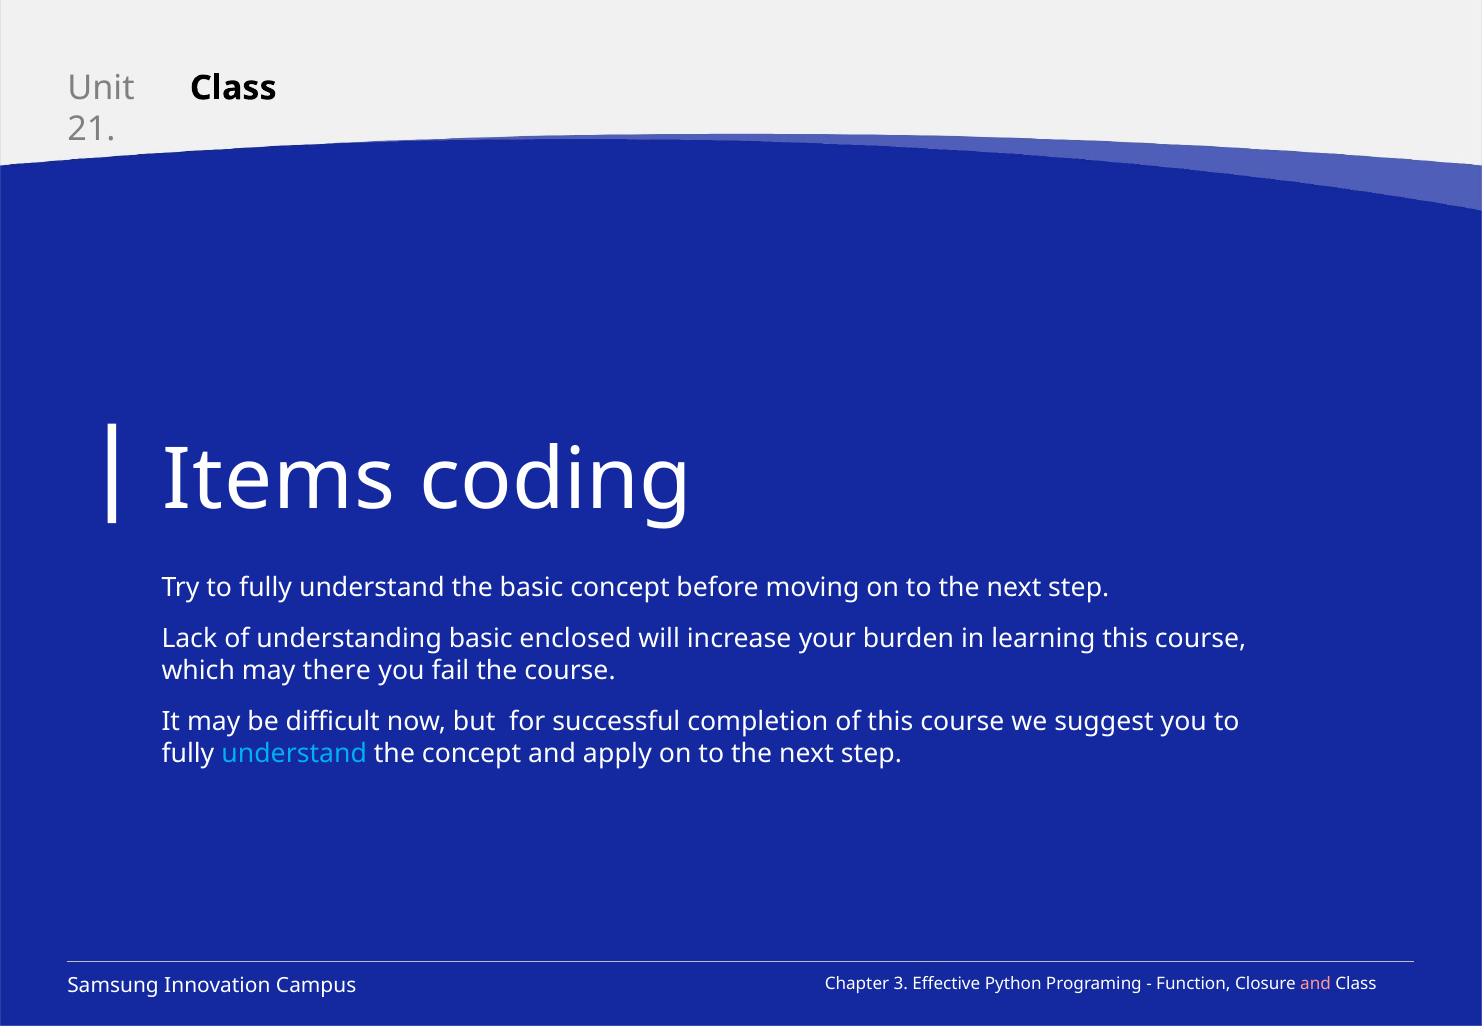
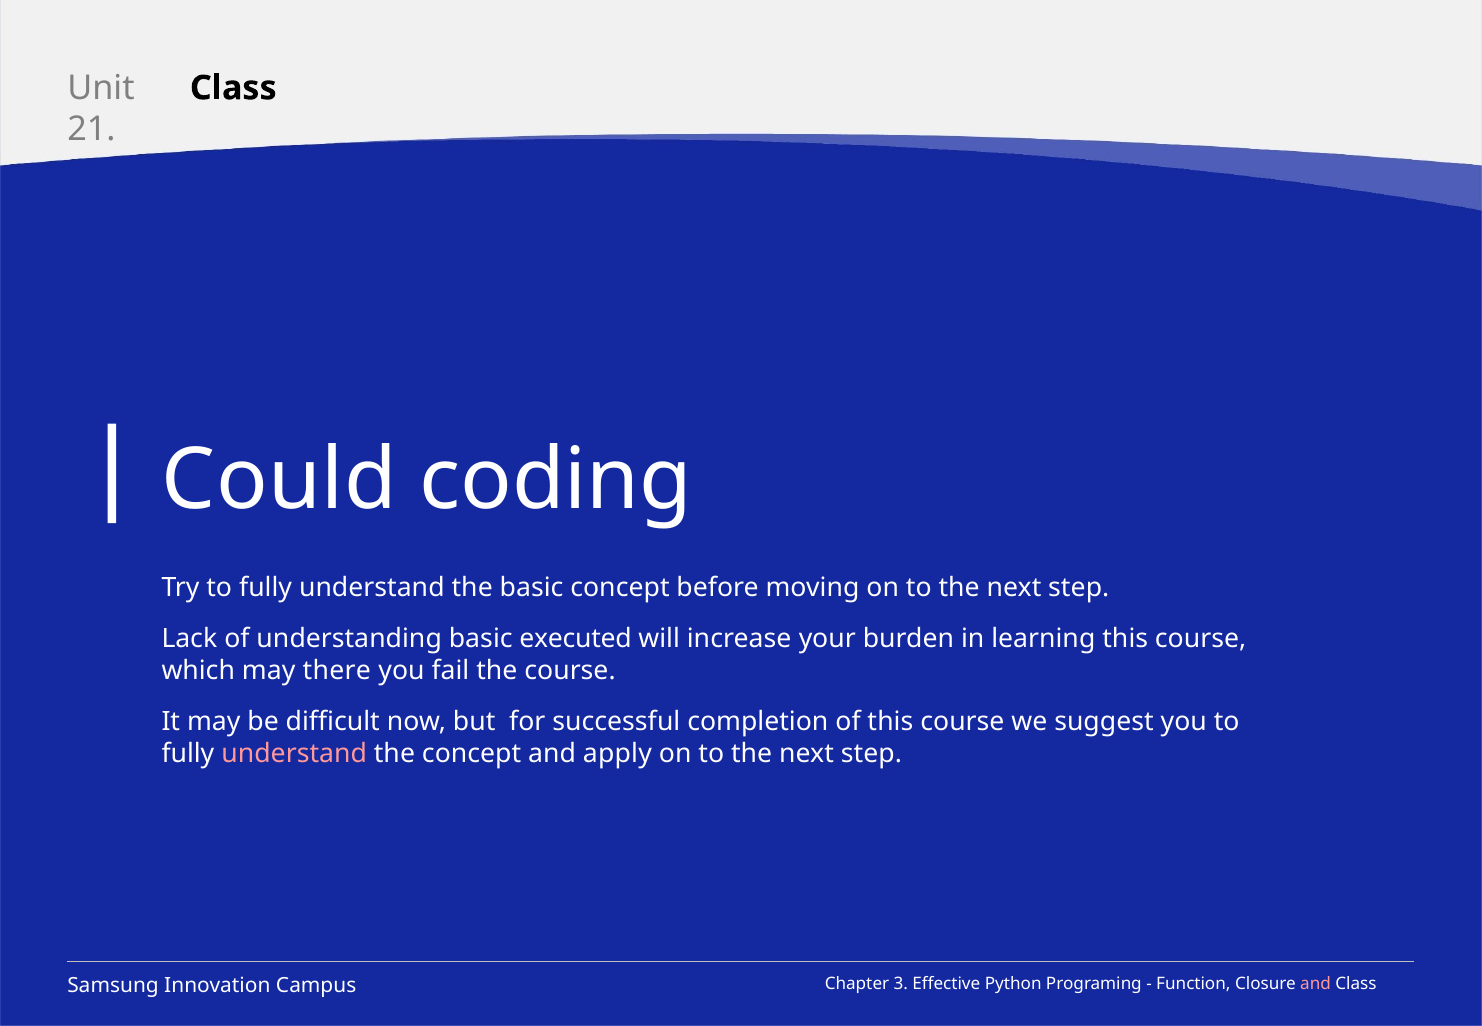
Items: Items -> Could (279, 480)
enclosed: enclosed -> executed (576, 639)
understand colour: light blue -> pink (294, 754)
